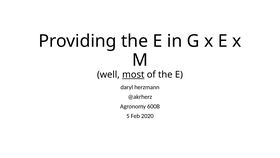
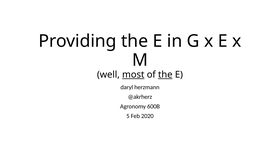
the underline: none -> present (165, 74)
